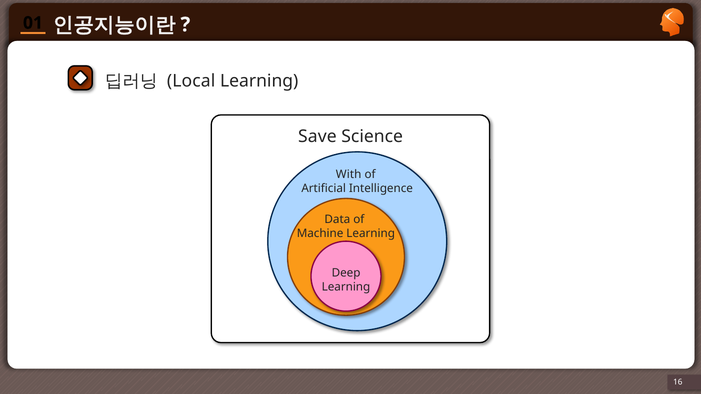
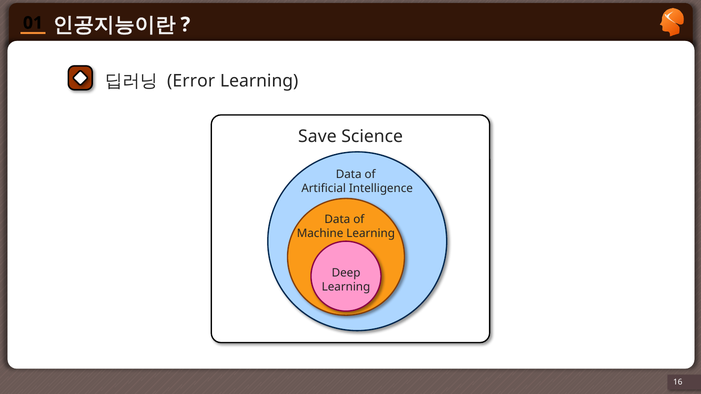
Local: Local -> Error (191, 81)
With: With -> Data (349, 175)
